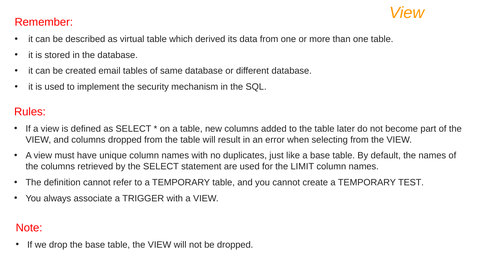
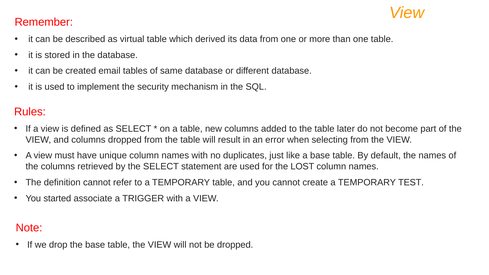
LIMIT: LIMIT -> LOST (302, 167)
always: always -> started (57, 198)
